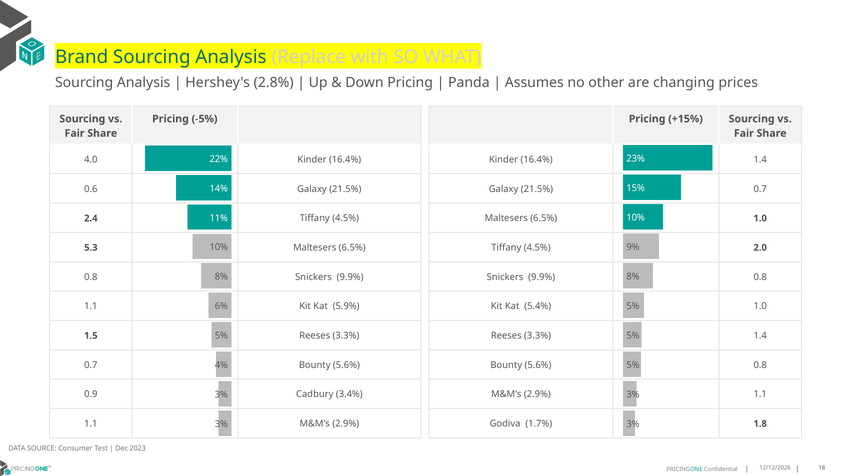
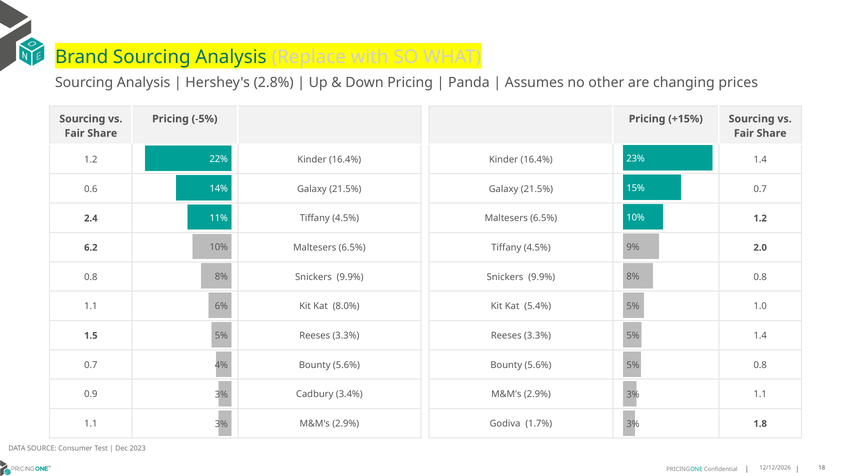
4.0: 4.0 -> 1.2 (91, 160)
6.5% 1.0: 1.0 -> 1.2 (760, 218)
5.3: 5.3 -> 6.2 (91, 248)
5.9%: 5.9% -> 8.0% (346, 306)
